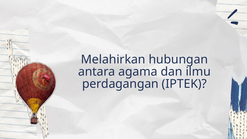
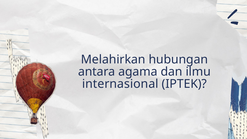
perdagangan: perdagangan -> internasional (120, 84)
